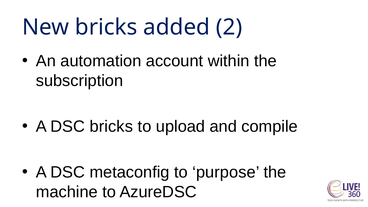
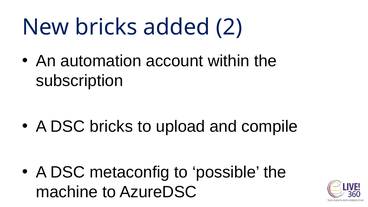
purpose: purpose -> possible (226, 172)
